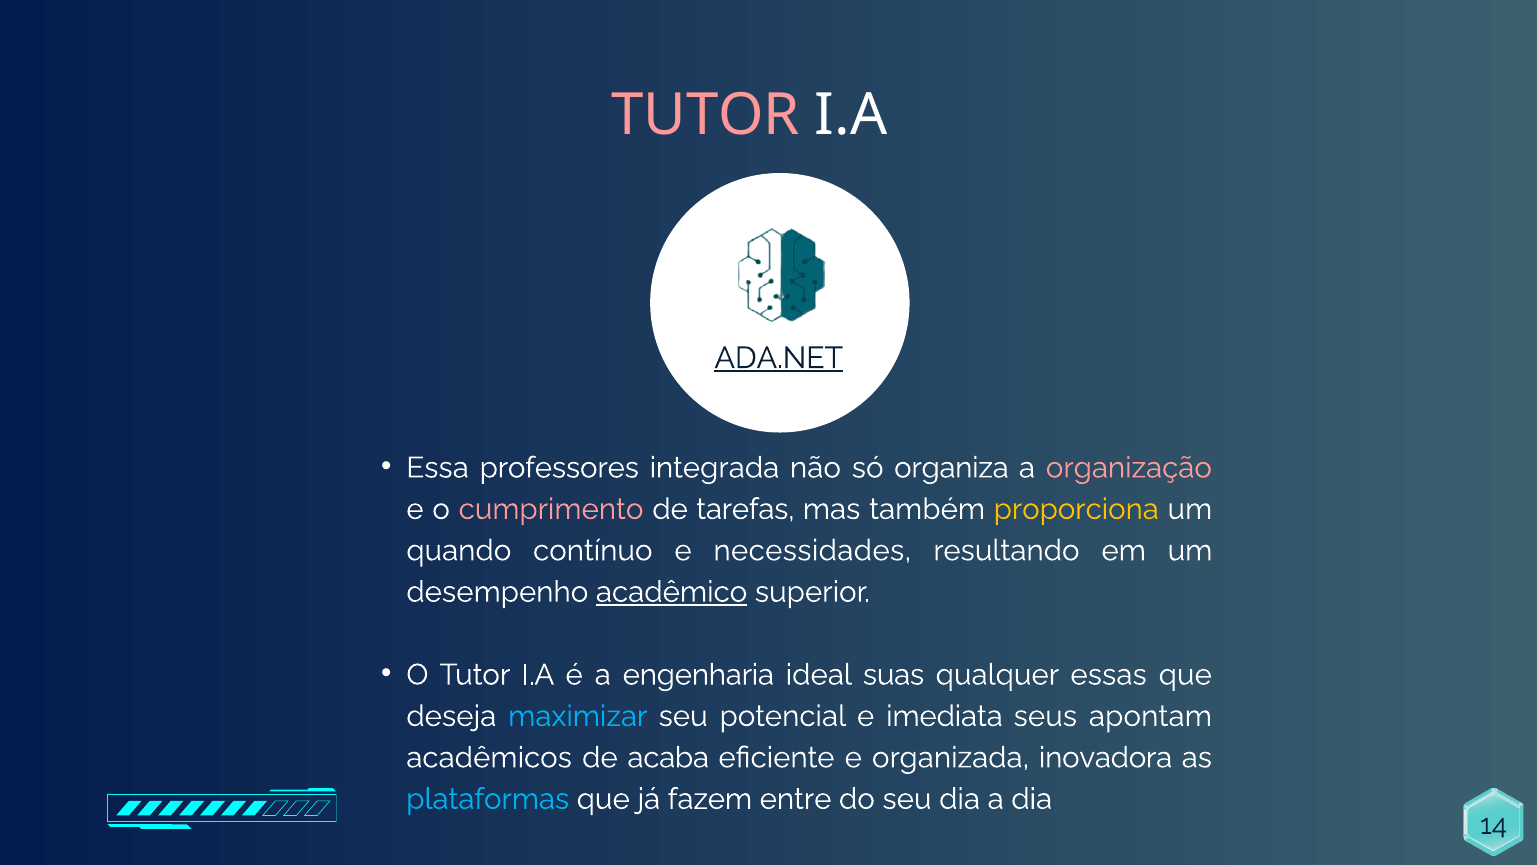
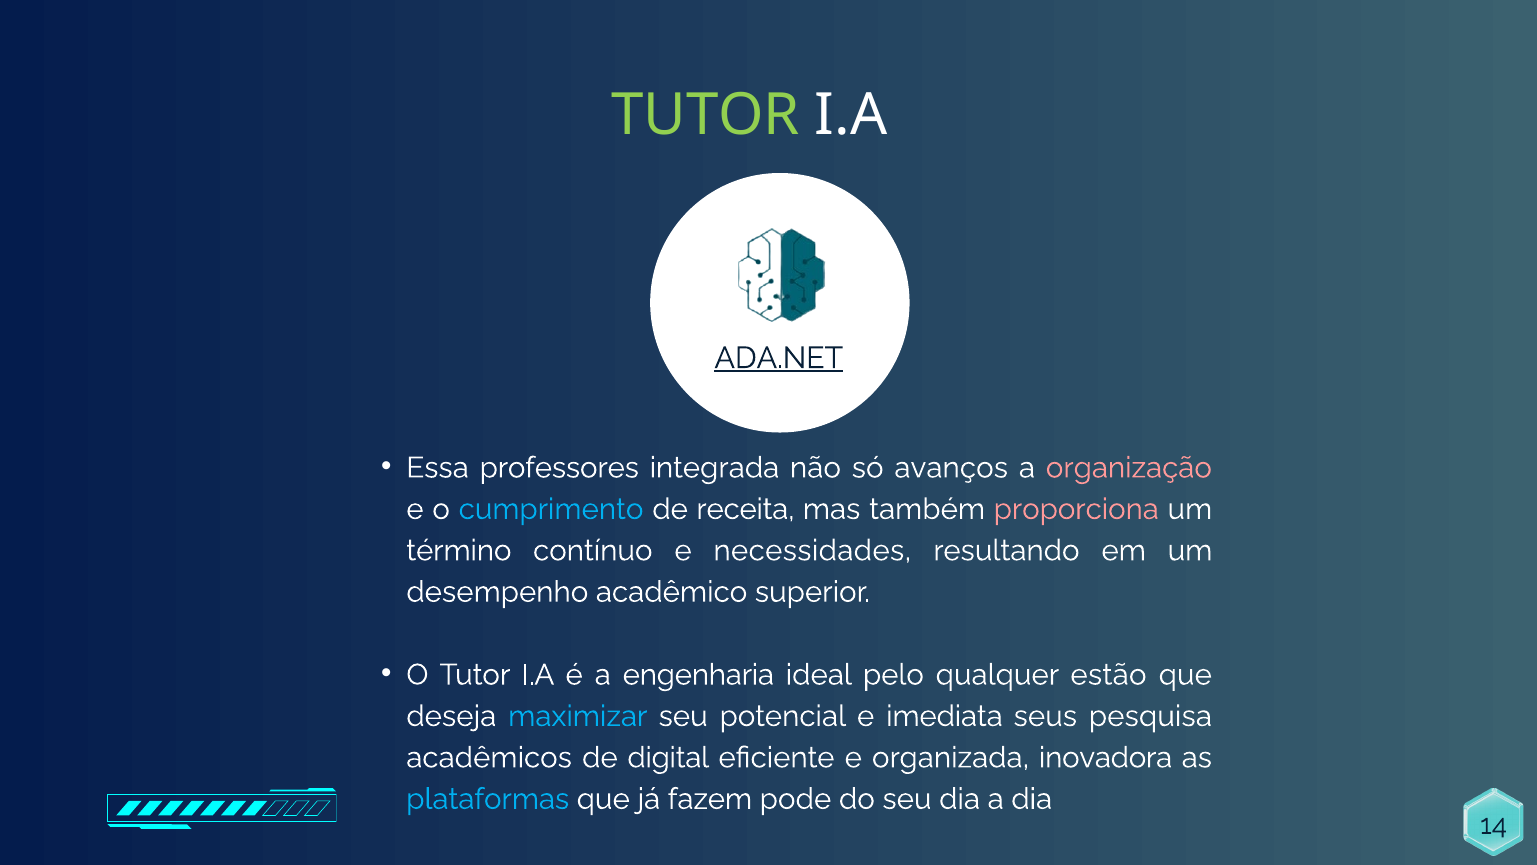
TUTOR colour: pink -> light green (706, 115)
organiza: organiza -> avanços (951, 468)
cumprimento colour: pink -> light blue (551, 509)
tarefas: tarefas -> receita (746, 509)
proporciona colour: yellow -> pink (1076, 509)
quando: quando -> término (459, 550)
acadêmico underline: present -> none (672, 592)
suas: suas -> pelo (893, 674)
essas: essas -> estão (1108, 674)
apontam: apontam -> pesquisa (1150, 716)
acaba: acaba -> digital (668, 757)
entre: entre -> pode (795, 799)
